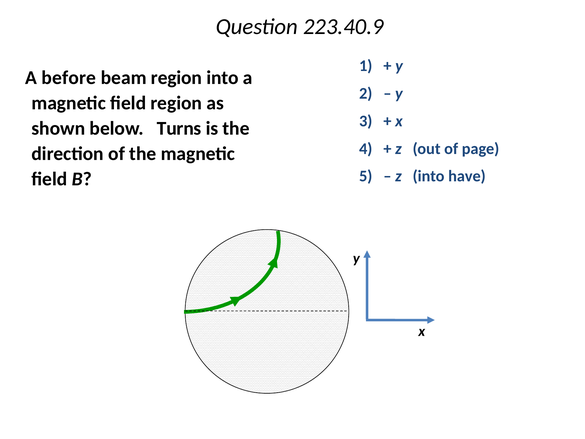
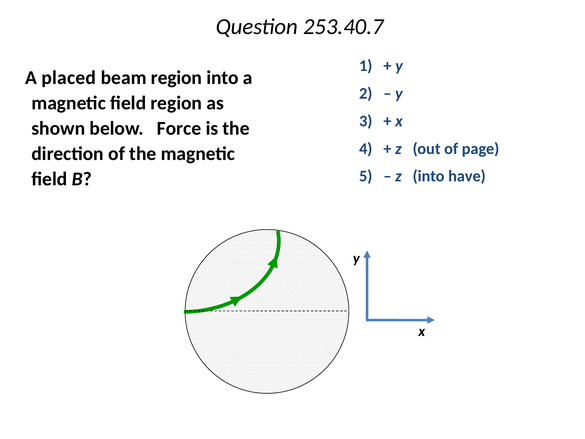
223.40.9: 223.40.9 -> 253.40.7 (343, 27)
before: before -> placed (69, 78)
Turns: Turns -> Force (179, 128)
